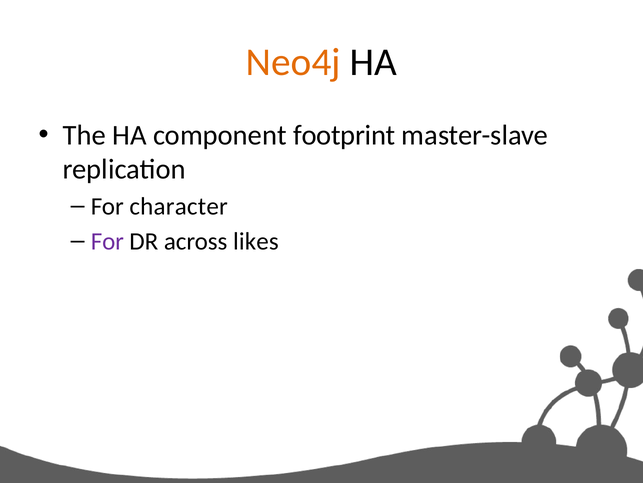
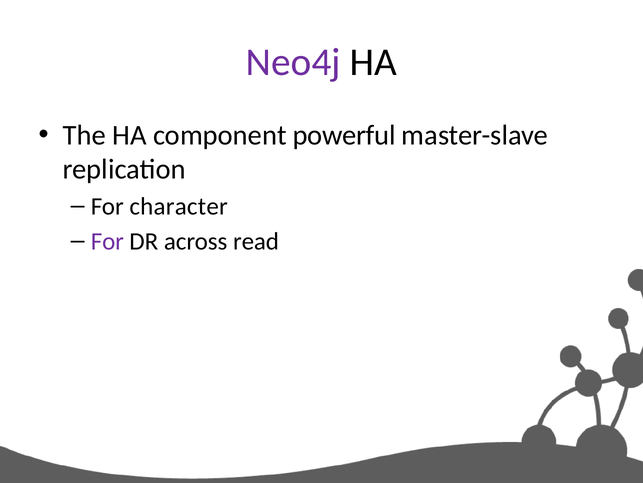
Neo4j colour: orange -> purple (293, 62)
footprint: footprint -> powerful (344, 135)
likes: likes -> read (256, 241)
